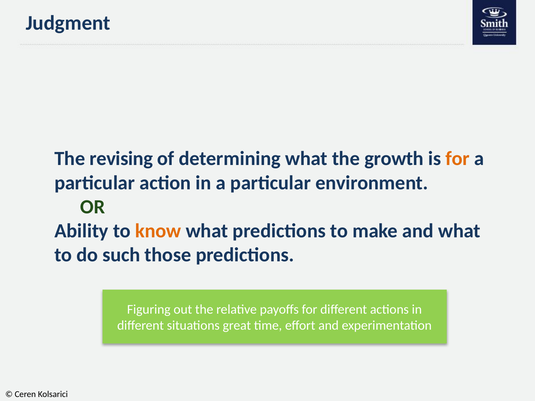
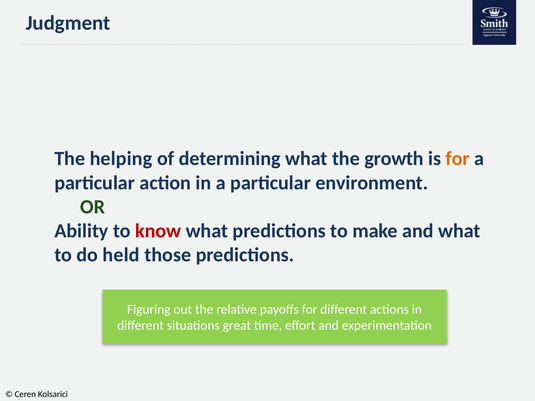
revising: revising -> helping (121, 159)
know colour: orange -> red (158, 231)
such: such -> held (121, 255)
